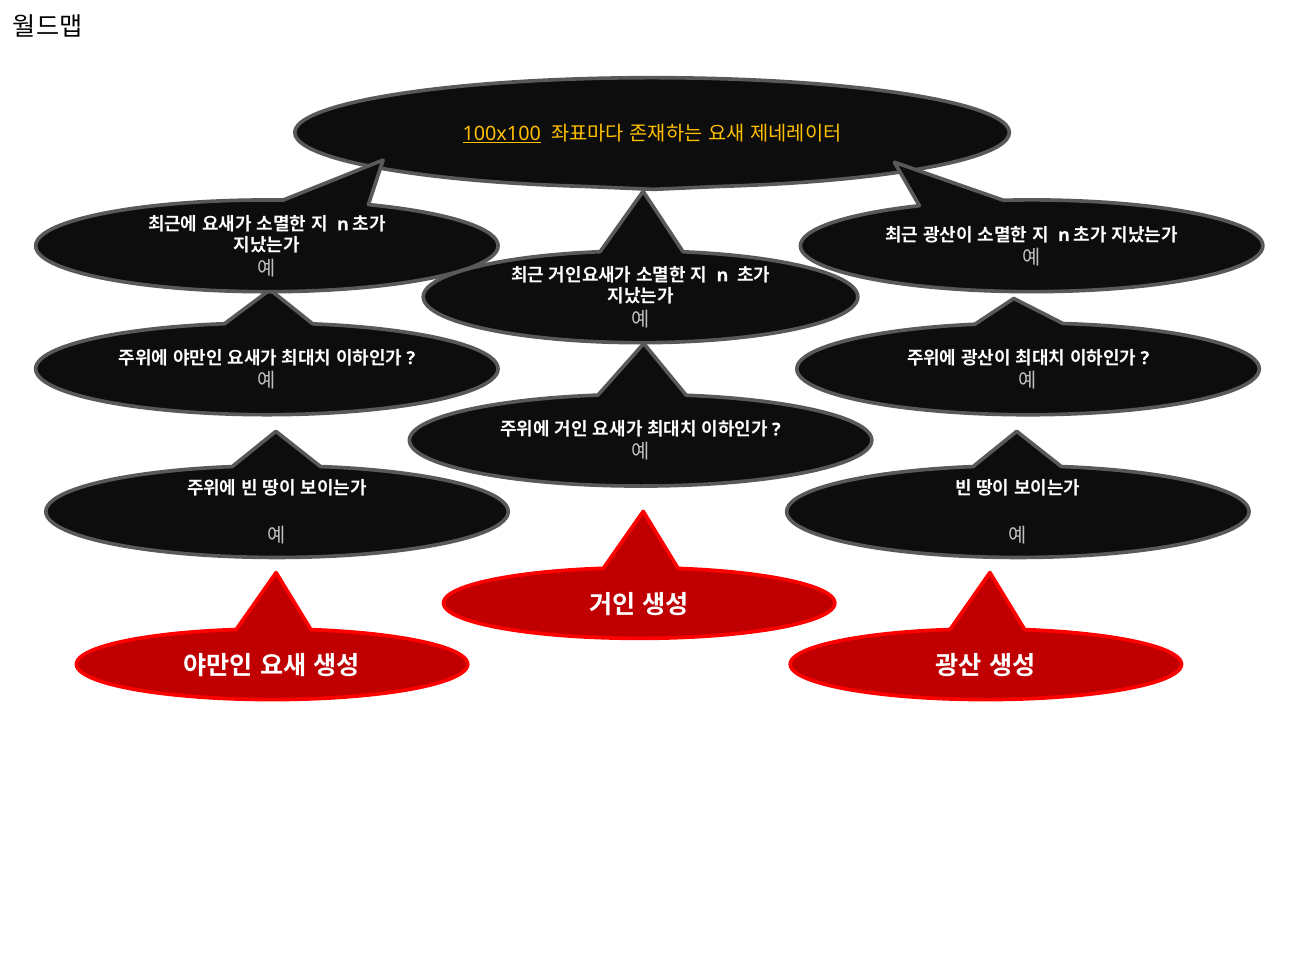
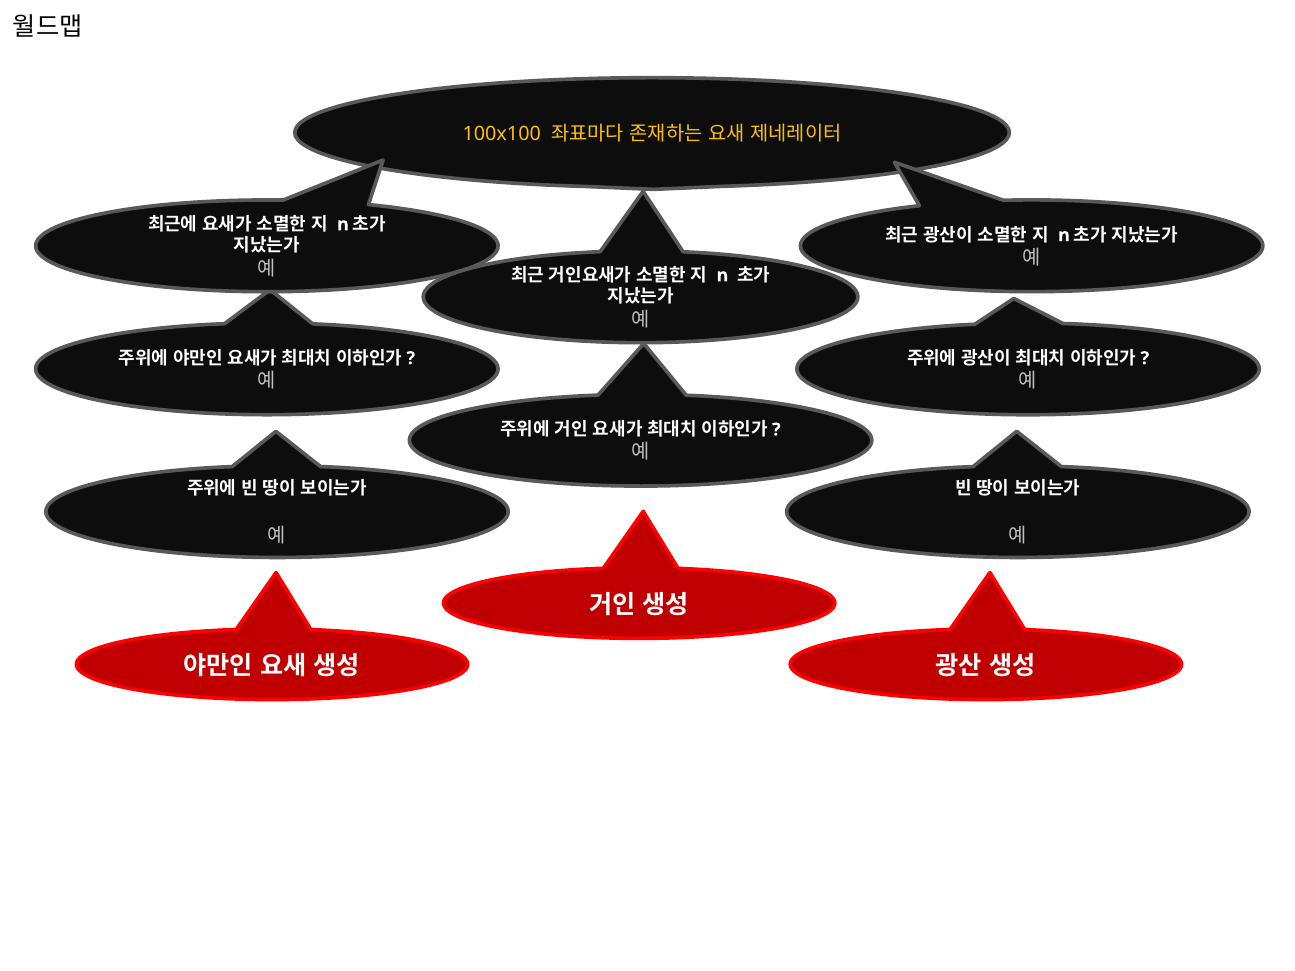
100x100 underline: present -> none (502, 134)
